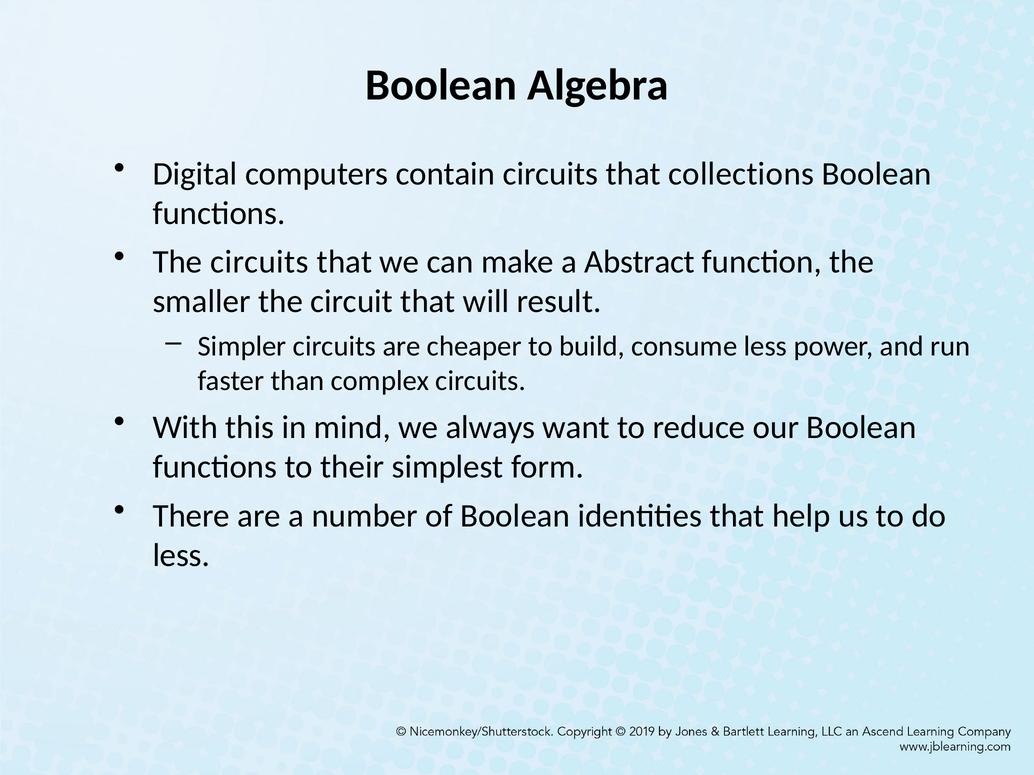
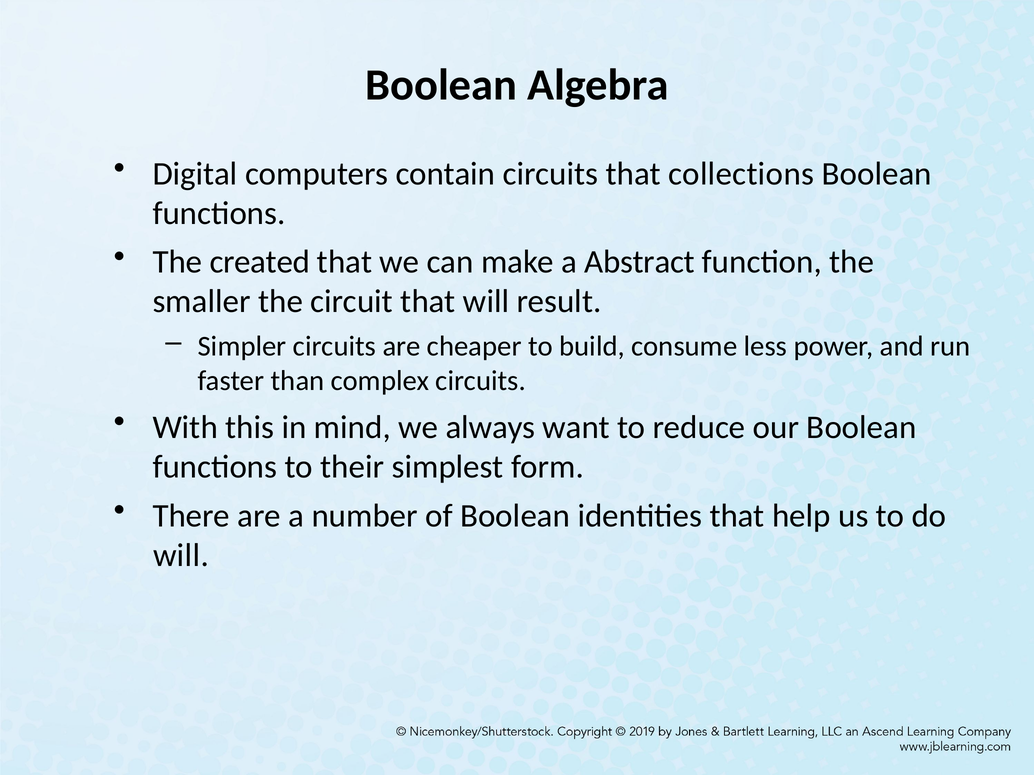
The circuits: circuits -> created (260, 262)
less: less -> will (181, 556)
